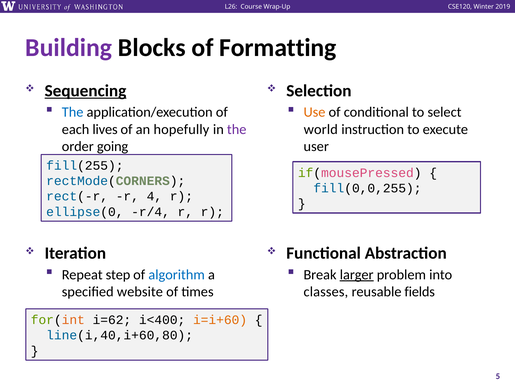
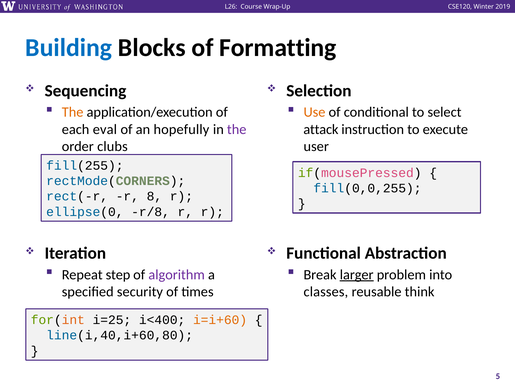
Building colour: purple -> blue (69, 48)
Sequencing underline: present -> none (85, 91)
The colour: blue -> orange (73, 112)
lives: lives -> eval (105, 130)
world: world -> attack (321, 130)
going: going -> clubs (112, 147)
4: 4 -> 8 (154, 197)
r/4: r/4 -> r/8 (151, 212)
algorithm colour: blue -> purple (177, 275)
website: website -> security (140, 292)
fields: fields -> think (420, 292)
i=62: i=62 -> i=25 (112, 320)
